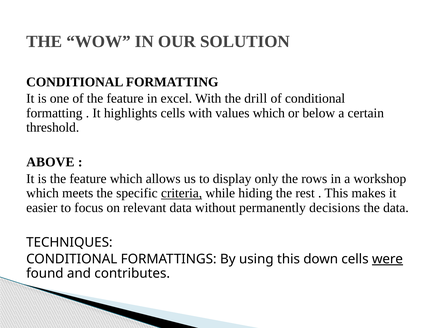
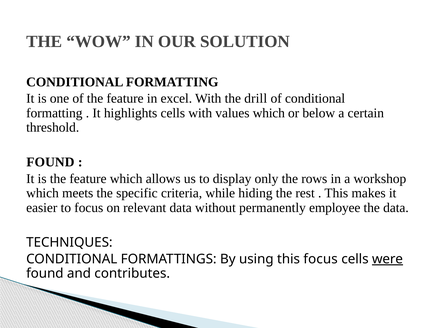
ABOVE: ABOVE -> FOUND (50, 162)
criteria underline: present -> none (182, 194)
decisions: decisions -> employee (335, 208)
this down: down -> focus (321, 259)
